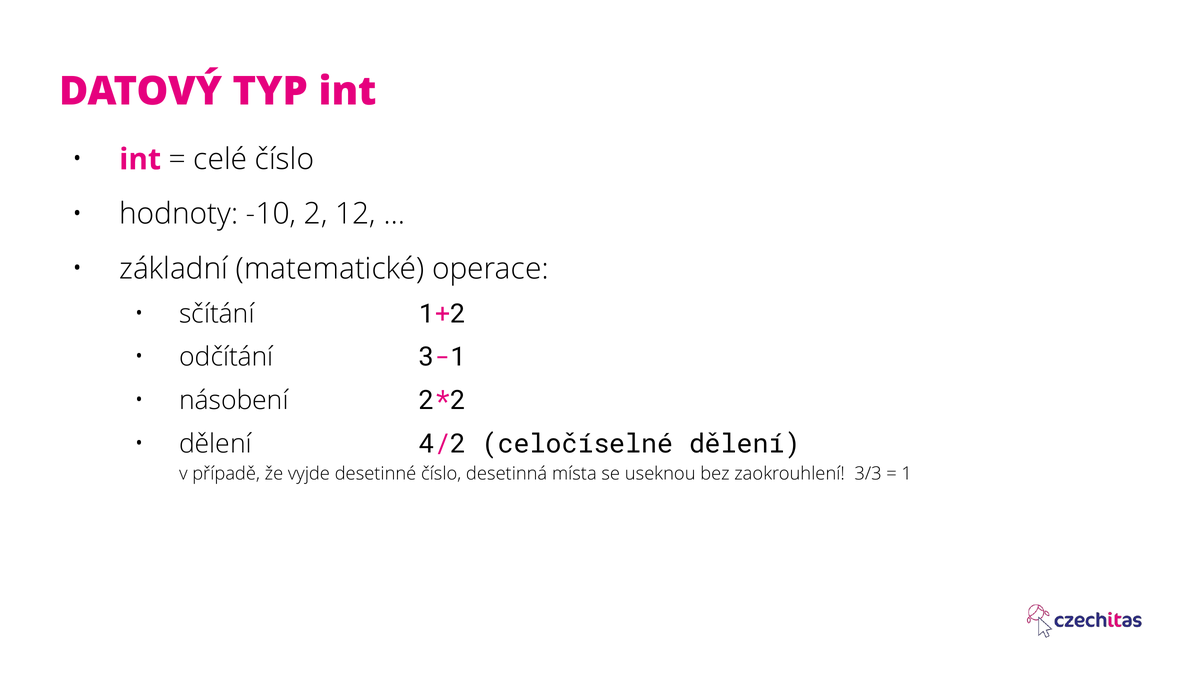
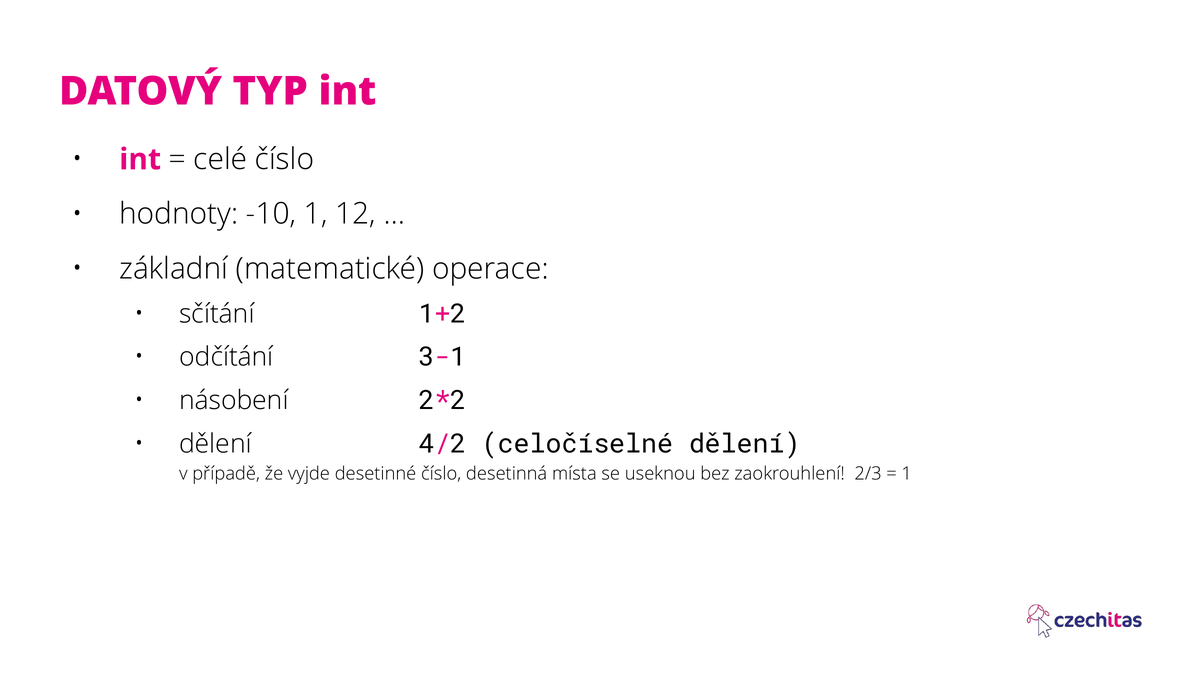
-10 2: 2 -> 1 (316, 214)
3/3: 3/3 -> 2/3 (868, 473)
